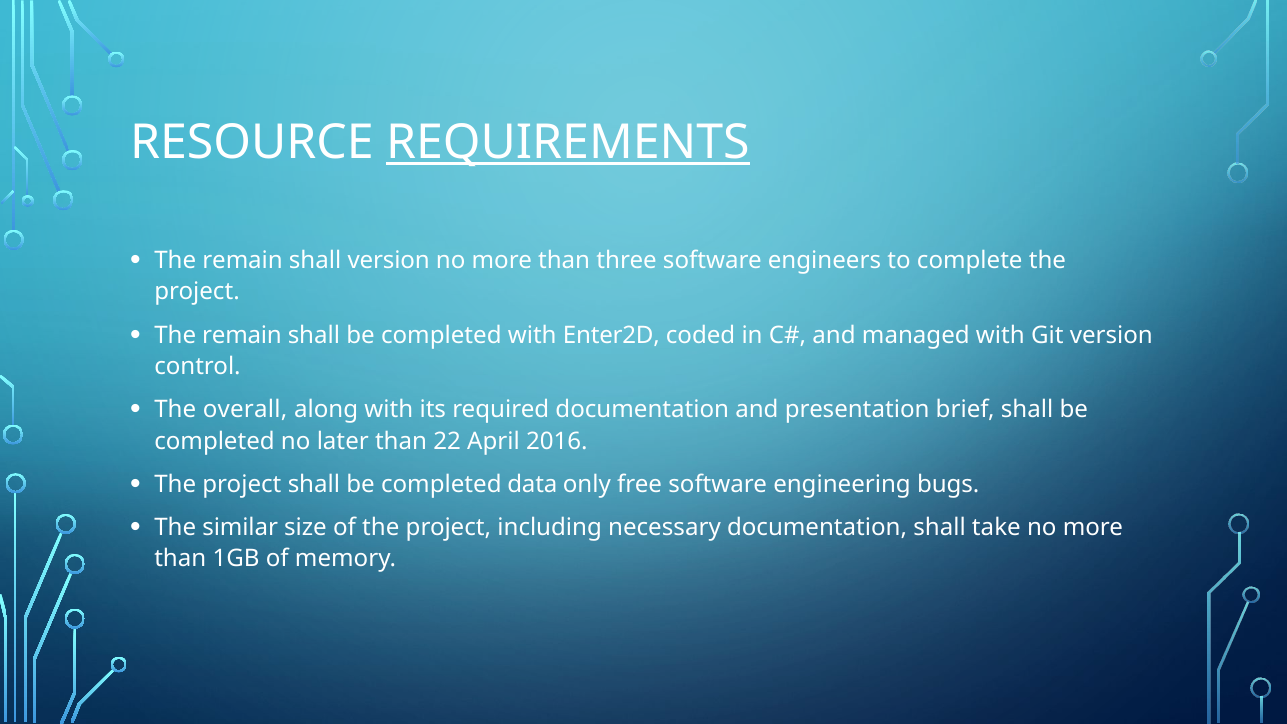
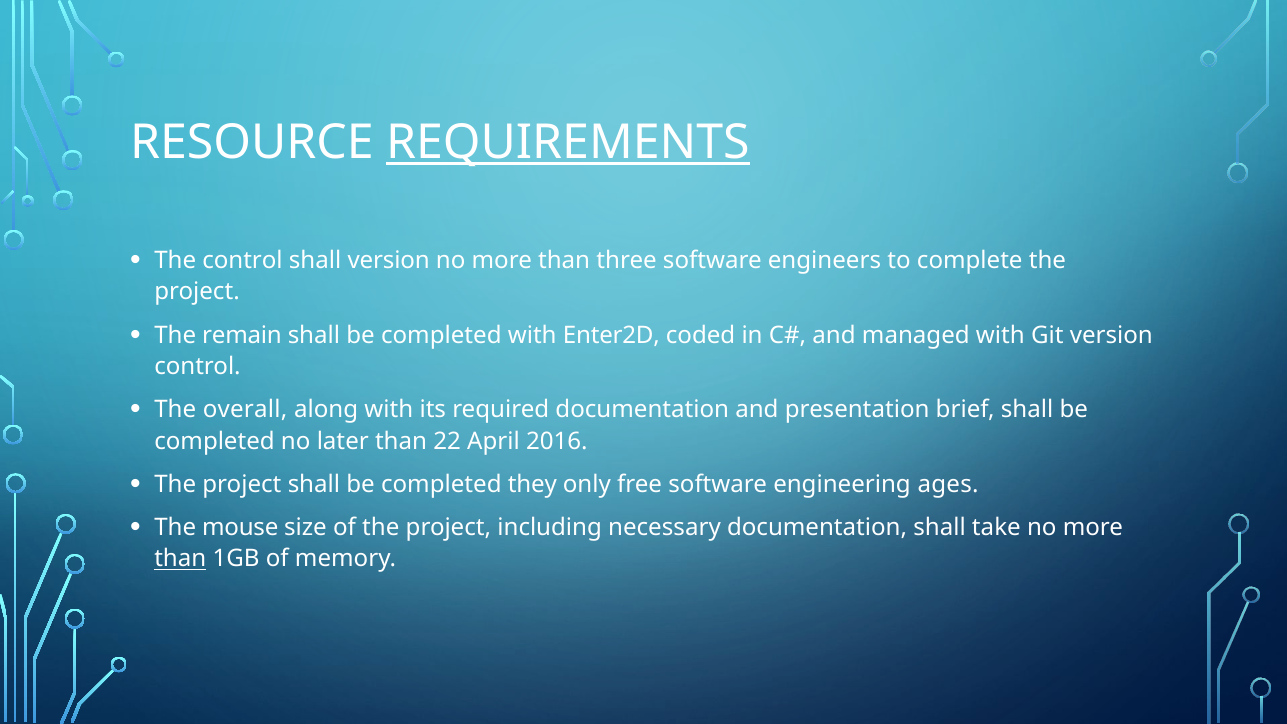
remain: remain -> control (243, 261)
data: data -> they (532, 484)
bugs: bugs -> ages (948, 484)
similar: similar -> mouse (240, 528)
than underline: none -> present (180, 559)
